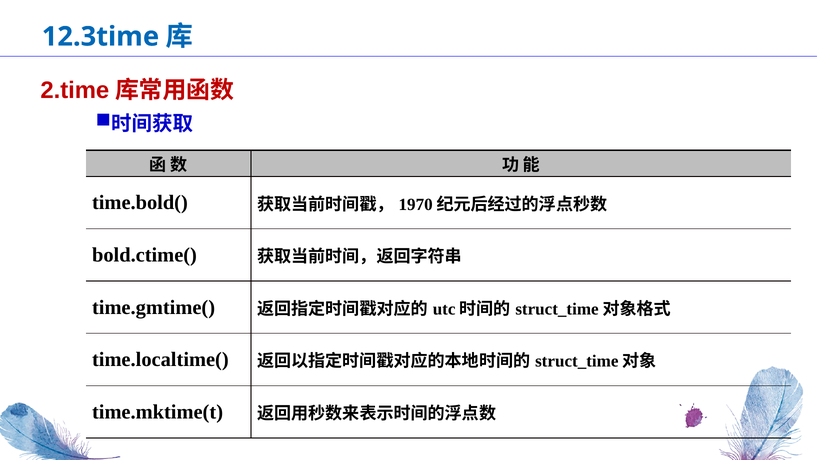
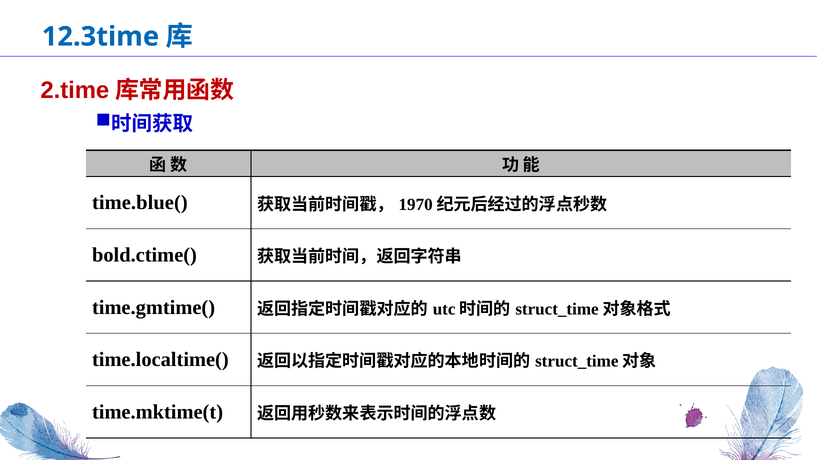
time.bold(: time.bold( -> time.blue( (140, 203)
